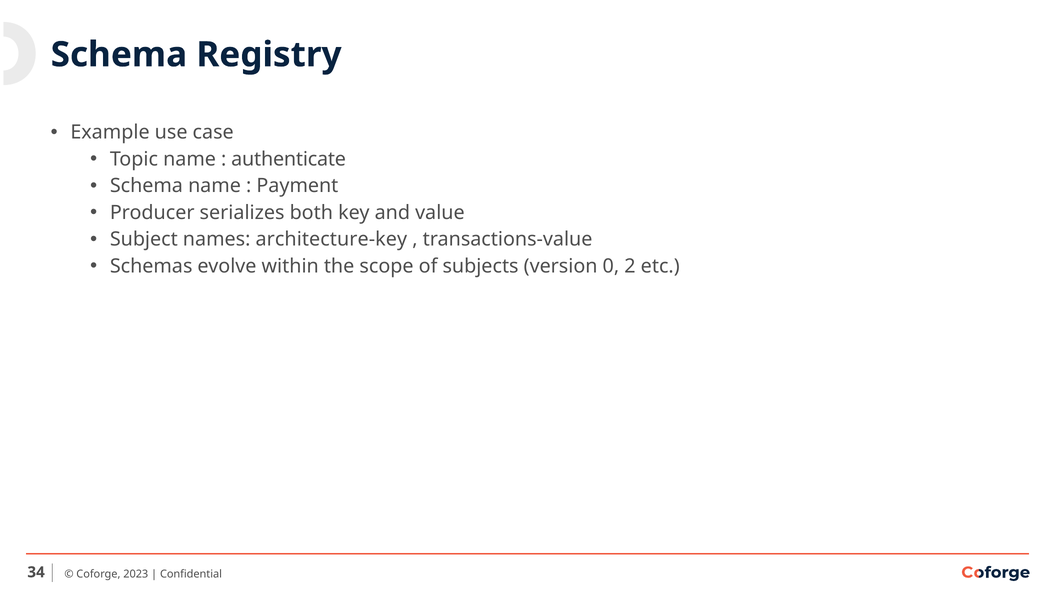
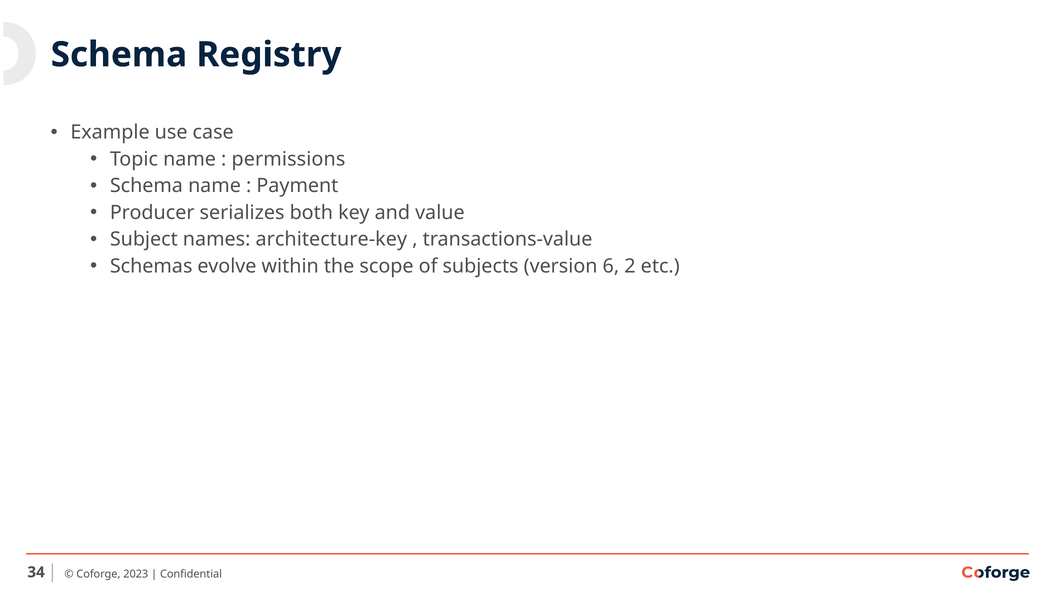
authenticate: authenticate -> permissions (288, 159)
0: 0 -> 6 (611, 266)
